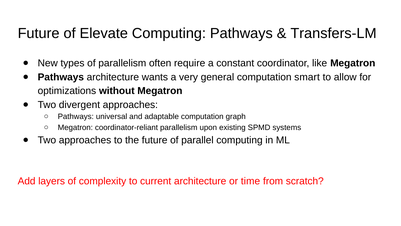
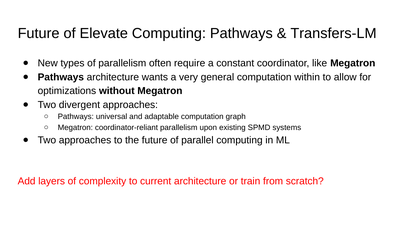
smart: smart -> within (307, 77)
time: time -> train (251, 181)
